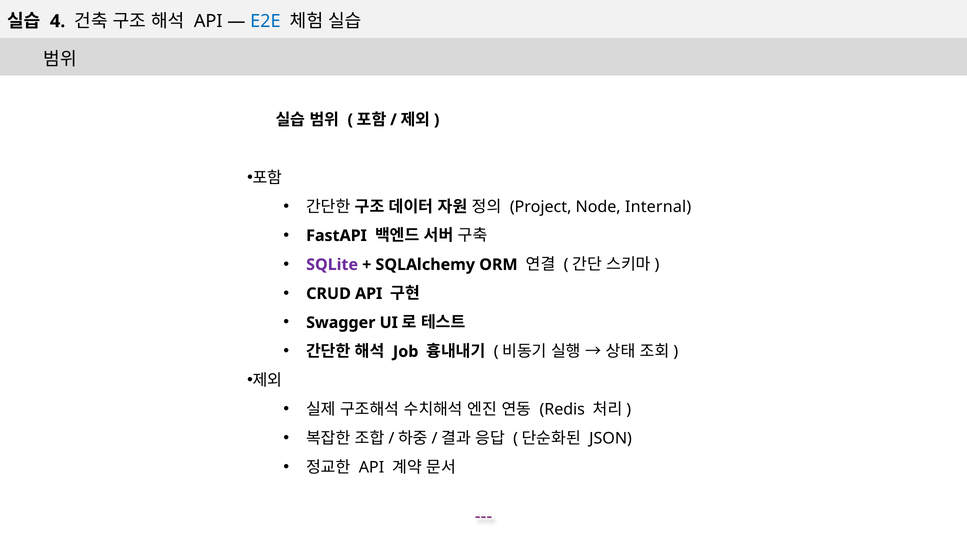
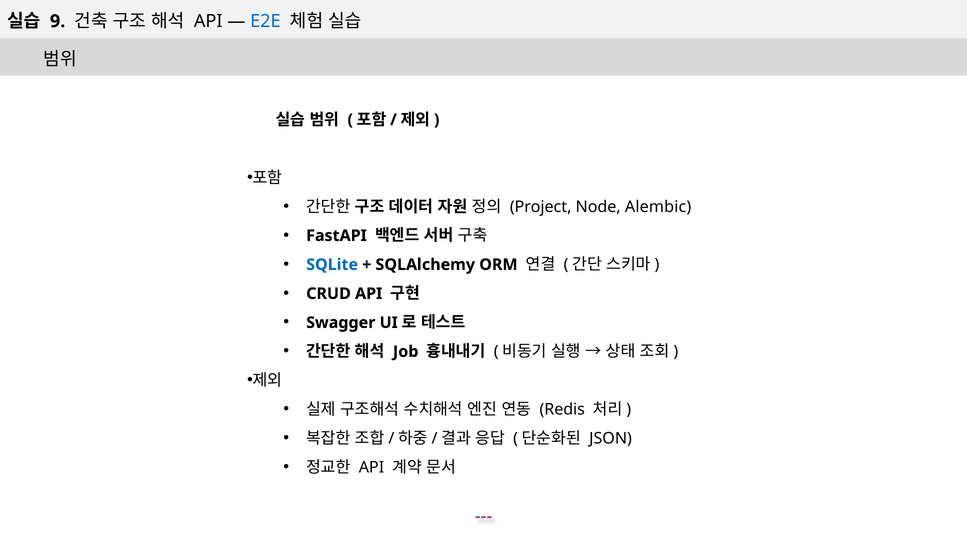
4: 4 -> 9 (58, 21)
Internal: Internal -> Alembic (658, 207)
SQLite colour: purple -> blue (332, 265)
